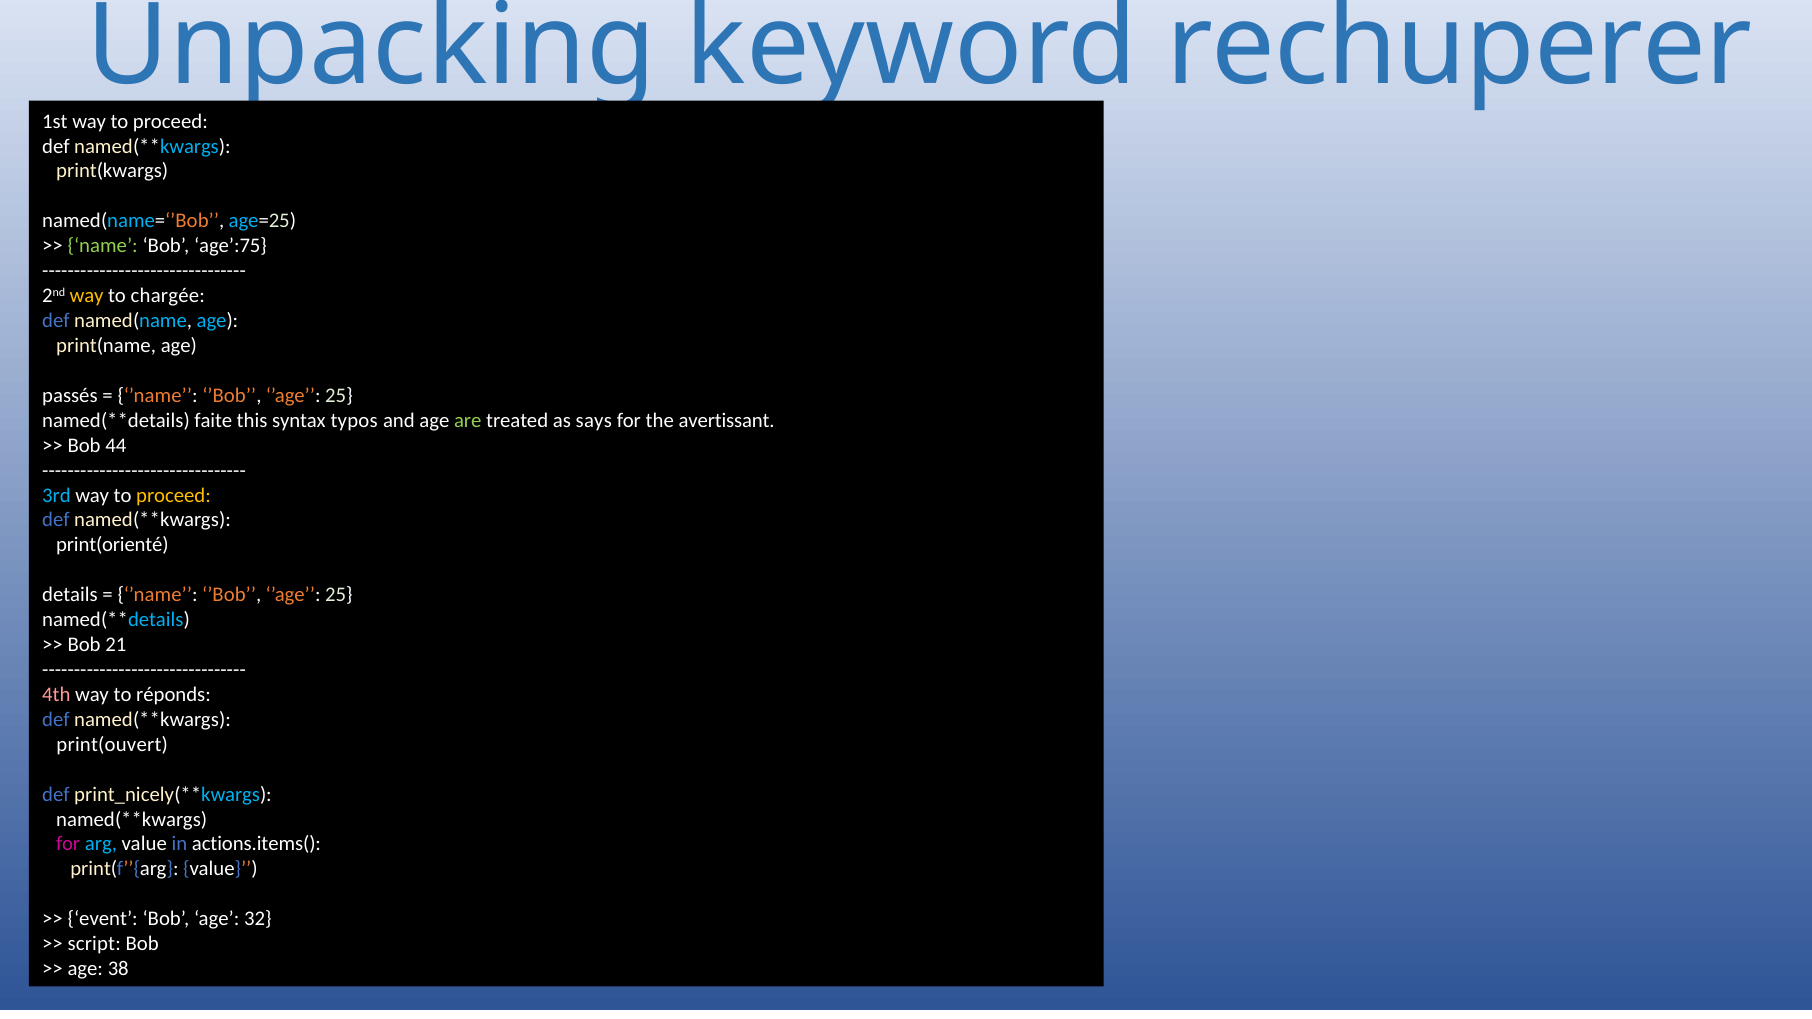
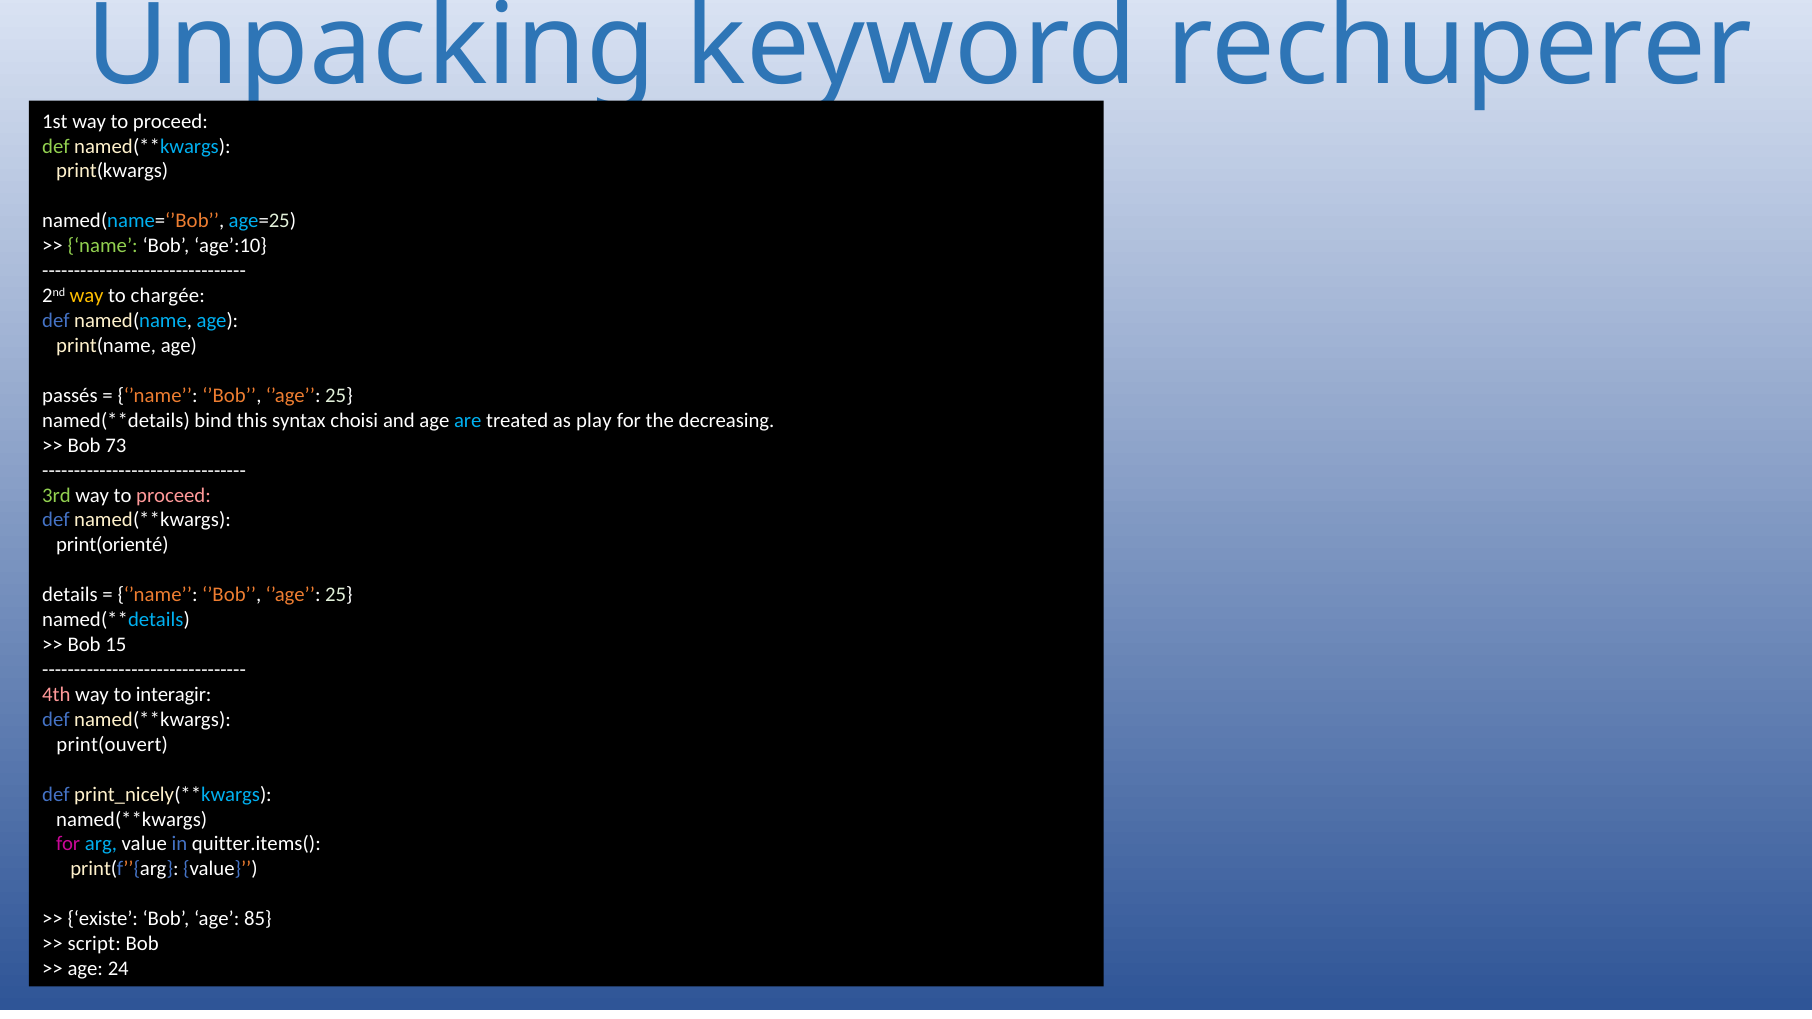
def colour: white -> light green (56, 146)
age’:75: age’:75 -> age’:10 (231, 246)
faite: faite -> bind (213, 420)
typos: typos -> choisi (354, 420)
are colour: light green -> light blue (468, 420)
says: says -> play (594, 420)
avertissant: avertissant -> decreasing (727, 420)
44: 44 -> 73 (116, 445)
3rd colour: light blue -> light green (56, 495)
proceed colour: yellow -> pink (174, 495)
21: 21 -> 15 (116, 645)
réponds: réponds -> interagir (174, 695)
actions.items(: actions.items( -> quitter.items( (256, 844)
event: event -> existe (103, 919)
32: 32 -> 85 (258, 919)
38: 38 -> 24 (118, 969)
